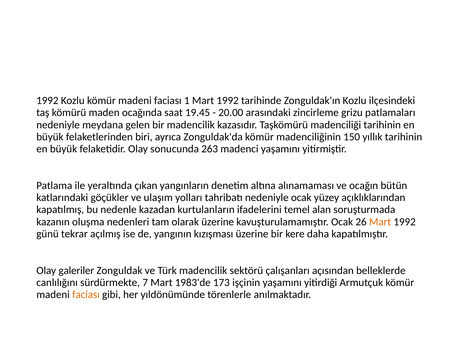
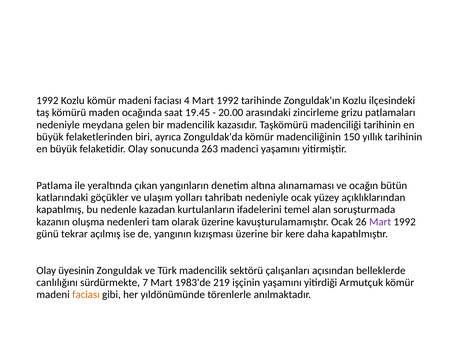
1: 1 -> 4 (187, 101)
Mart colour: orange -> purple (380, 221)
galeriler: galeriler -> üyesinin (76, 270)
173: 173 -> 219 (221, 282)
